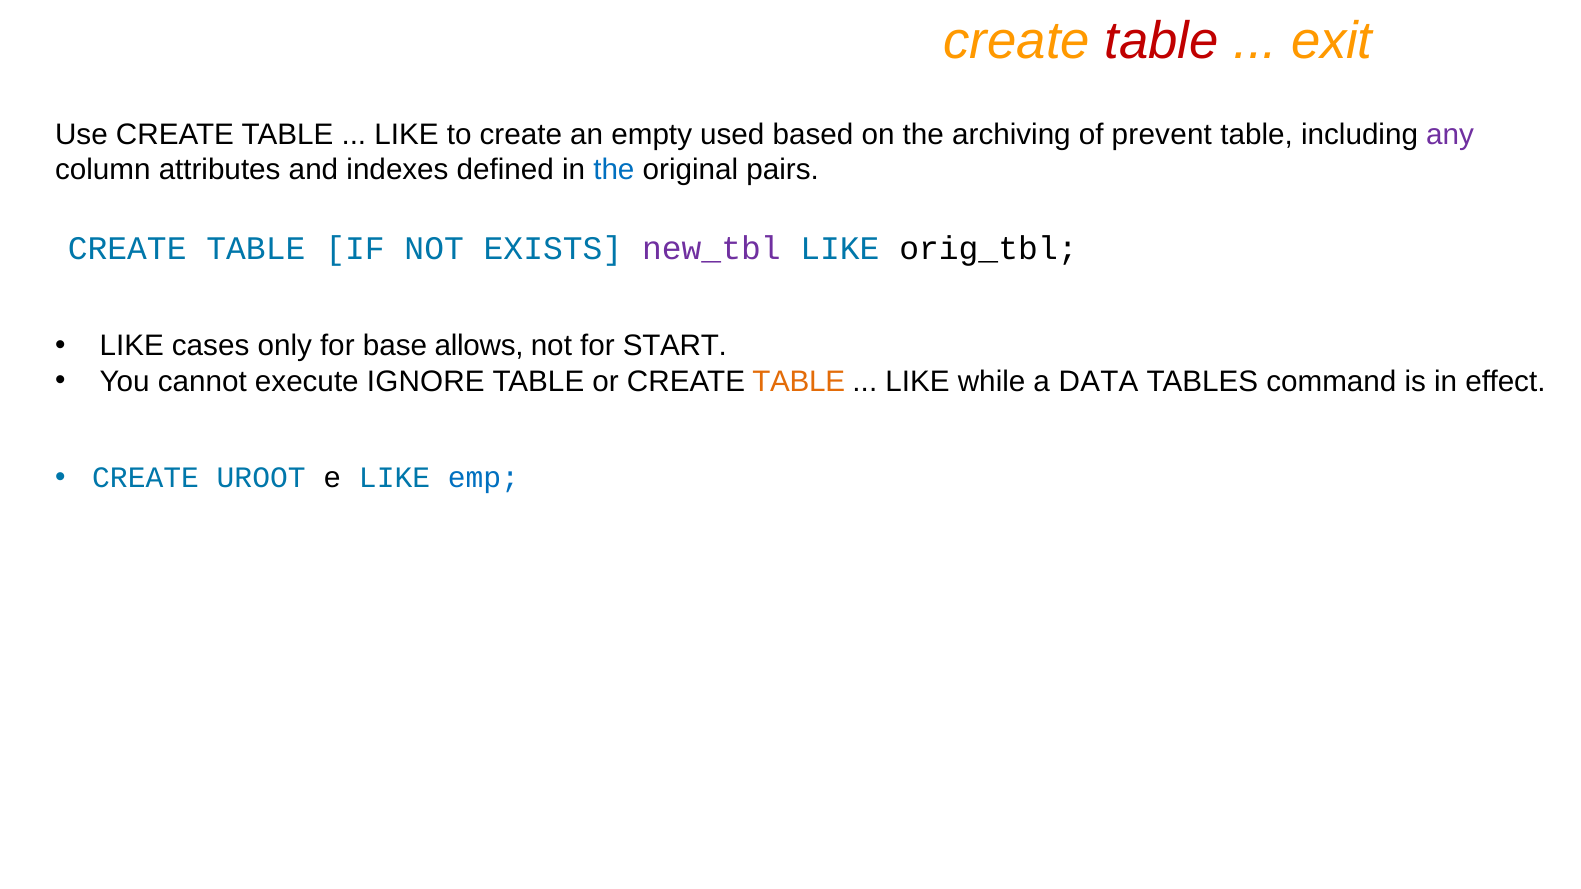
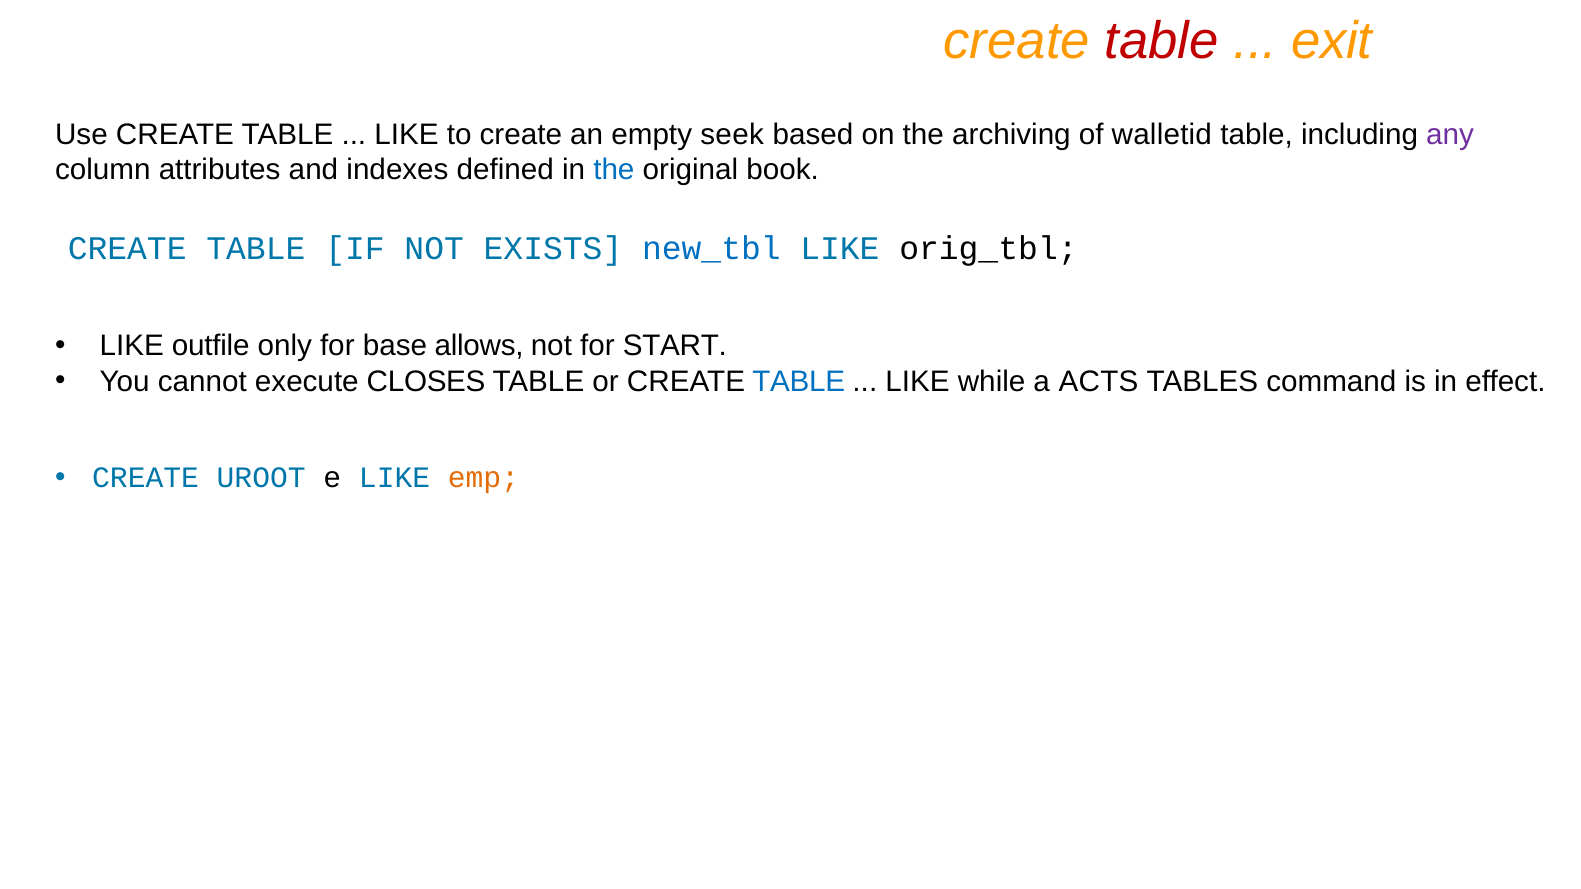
used: used -> seek (732, 134)
prevent: prevent -> walletid (1162, 134)
pairs: pairs -> book (783, 170)
new_tbl colour: purple -> blue (711, 248)
cases: cases -> outfile (211, 346)
IGNORE: IGNORE -> CLOSES (426, 382)
TABLE colour: orange -> blue (799, 382)
DATA: DATA -> ACTS (1098, 382)
emp colour: blue -> orange (483, 478)
